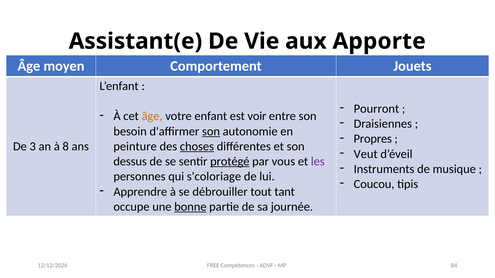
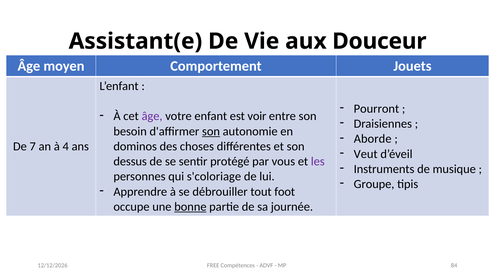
Apporte: Apporte -> Douceur (379, 41)
âge colour: orange -> purple (152, 116)
Propres: Propres -> Aborde (373, 139)
3: 3 -> 7 (33, 147)
8: 8 -> 4 (66, 147)
peinture: peinture -> dominos (135, 147)
choses underline: present -> none (197, 147)
protégé underline: present -> none (230, 162)
Coucou: Coucou -> Groupe (374, 184)
tant: tant -> foot (285, 192)
